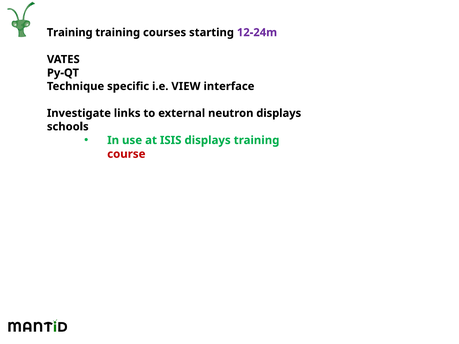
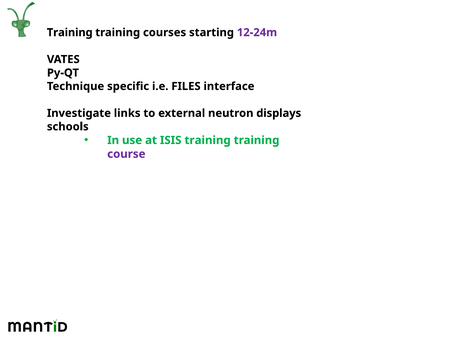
VIEW: VIEW -> FILES (186, 86)
ISIS displays: displays -> training (208, 140)
course colour: red -> purple (126, 154)
